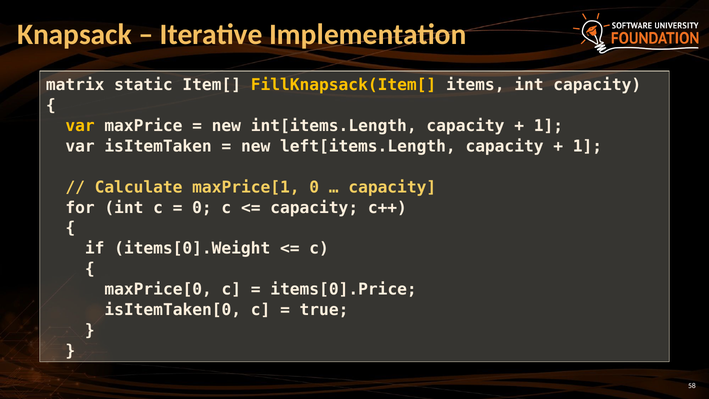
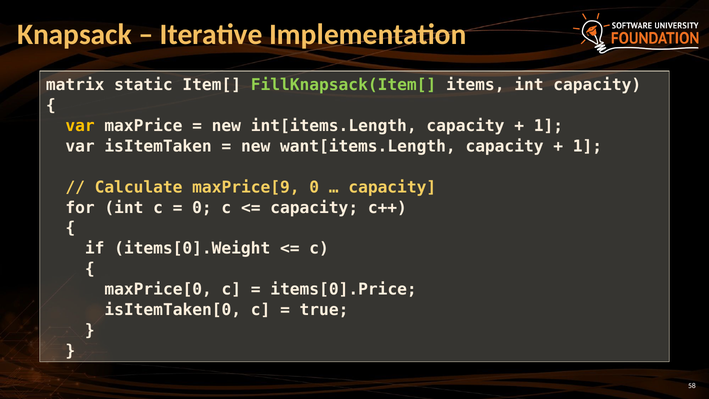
FillKnapsack(Item[ colour: yellow -> light green (344, 85)
left[items.Length: left[items.Length -> want[items.Length (368, 146)
maxPrice[1: maxPrice[1 -> maxPrice[9 (246, 187)
